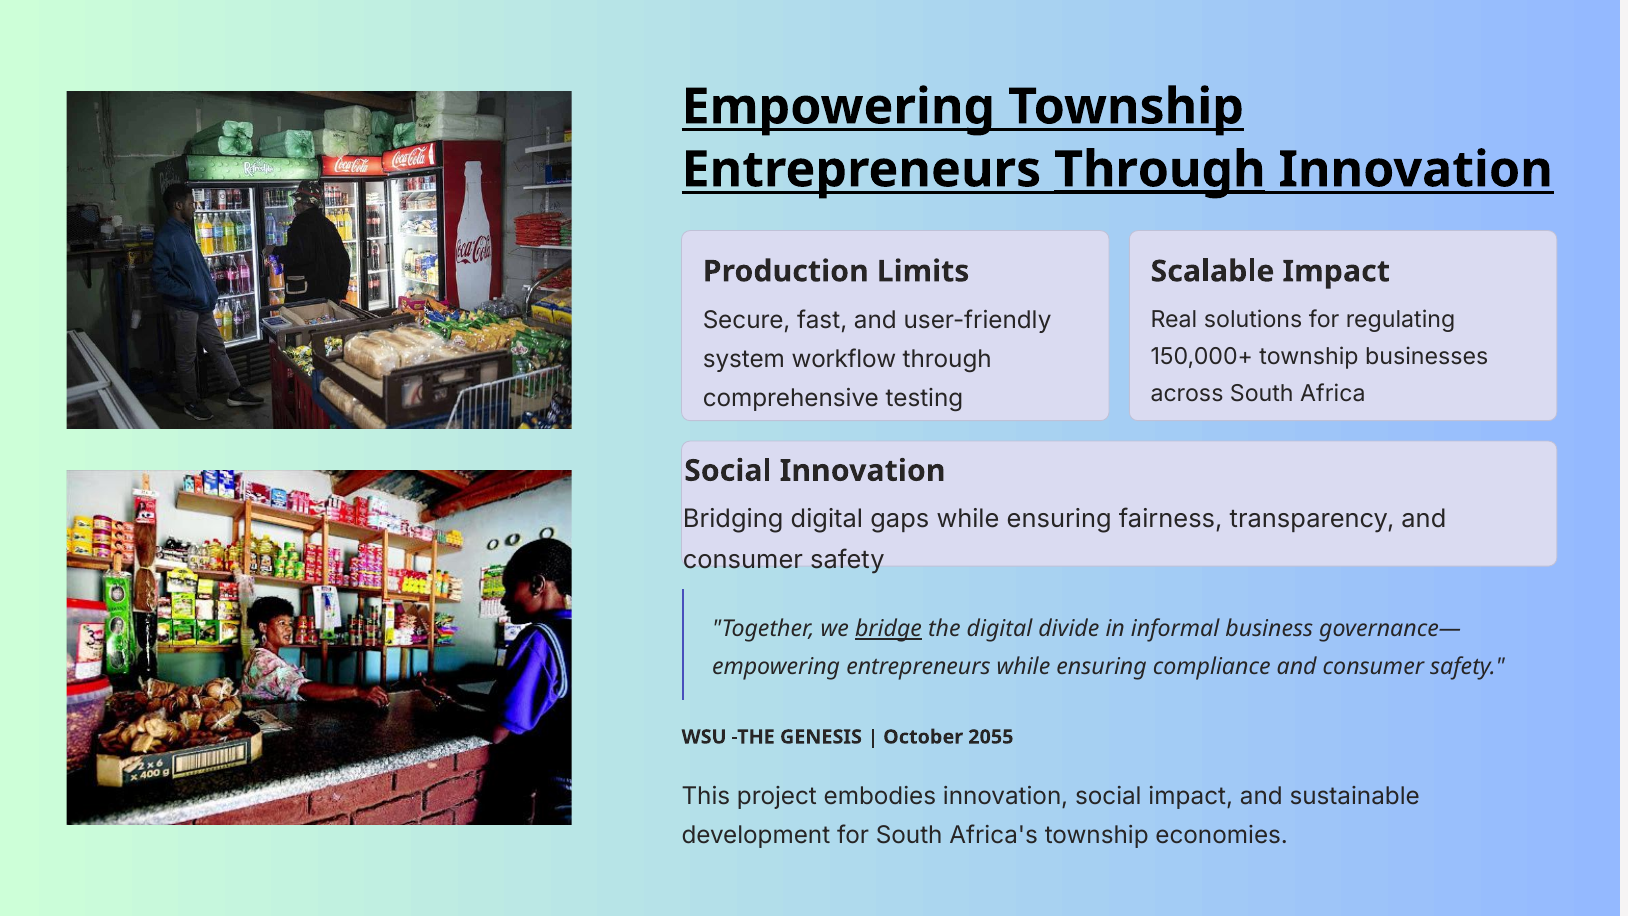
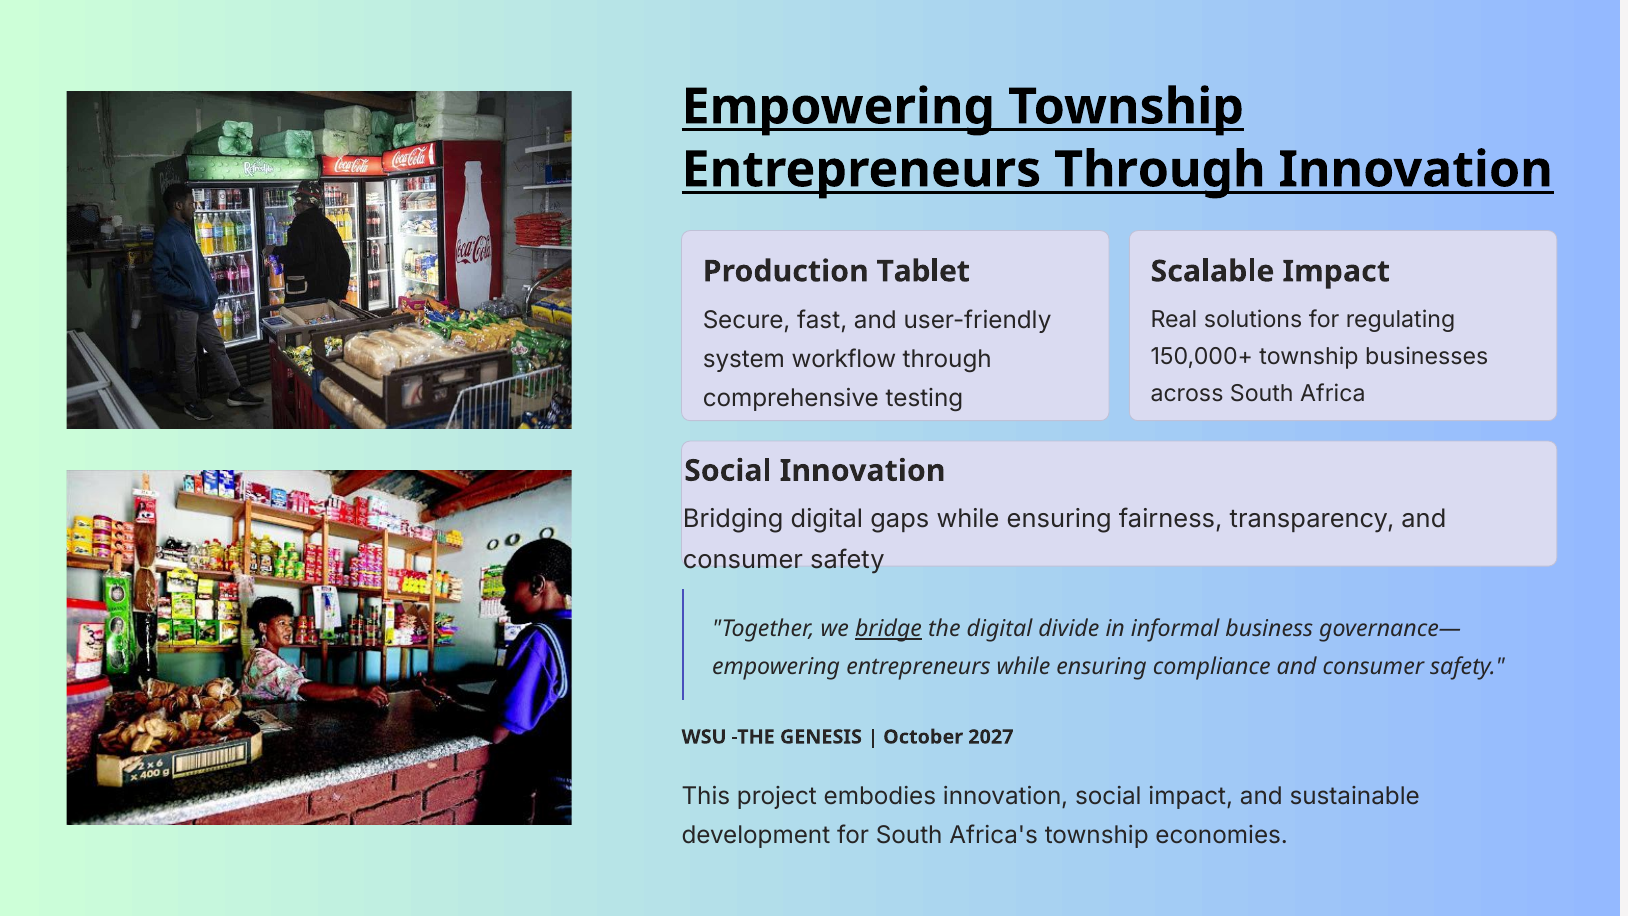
Through underline: present -> none (1160, 170)
Limits: Limits -> Tablet (923, 271)
2055: 2055 -> 2027 (991, 737)
